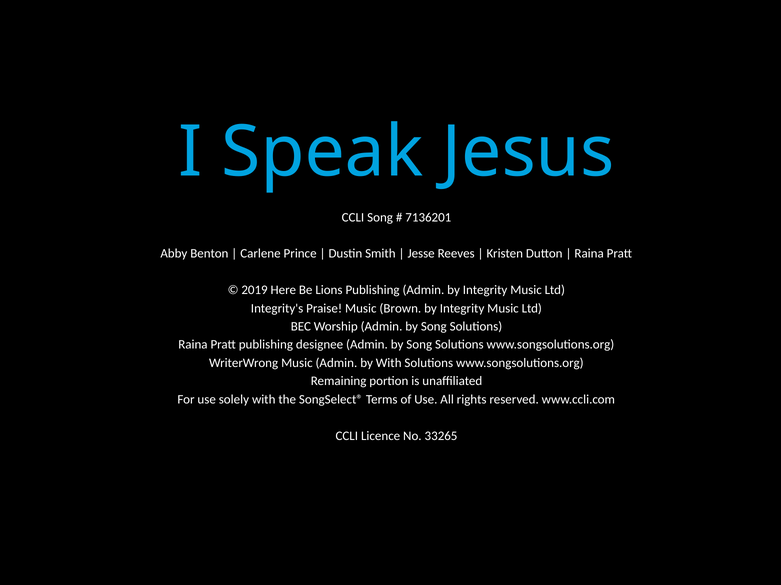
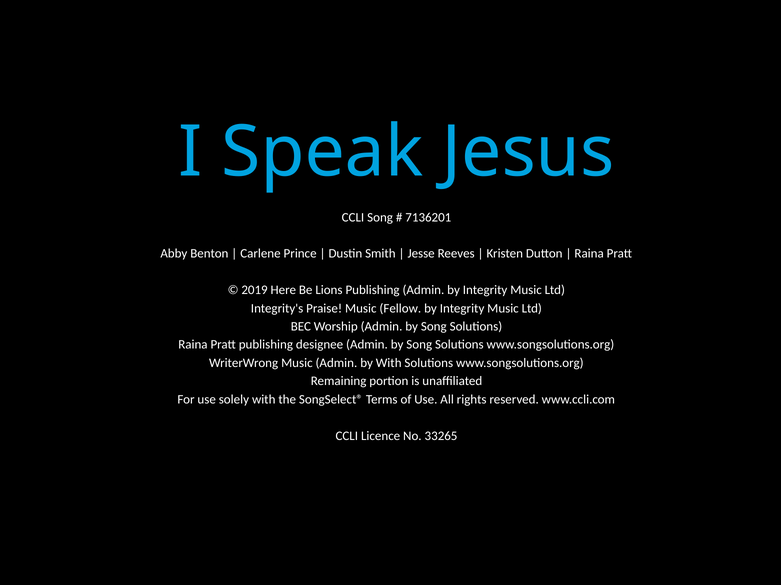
Brown: Brown -> Fellow (400, 309)
